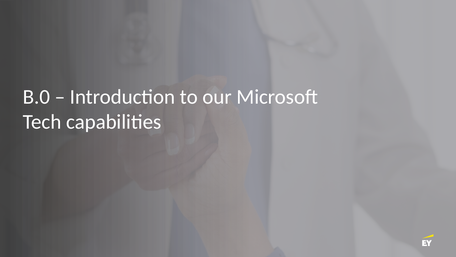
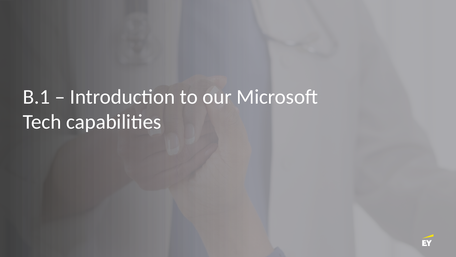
B.0: B.0 -> B.1 (36, 97)
